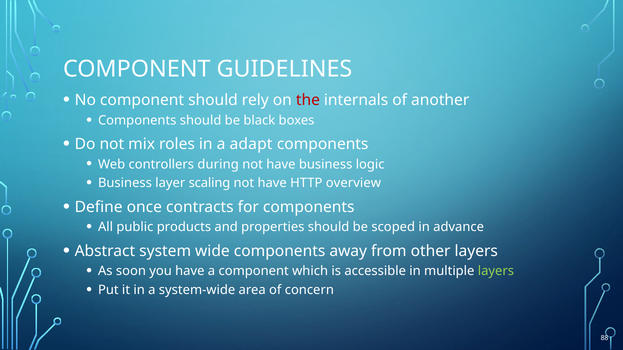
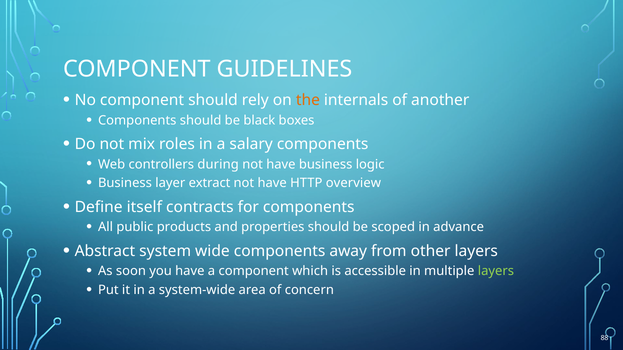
the colour: red -> orange (308, 100)
adapt: adapt -> salary (251, 144)
scaling: scaling -> extract (209, 183)
once: once -> itself (144, 207)
